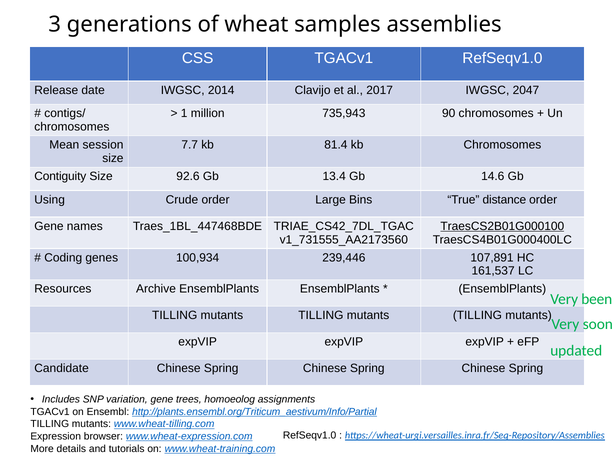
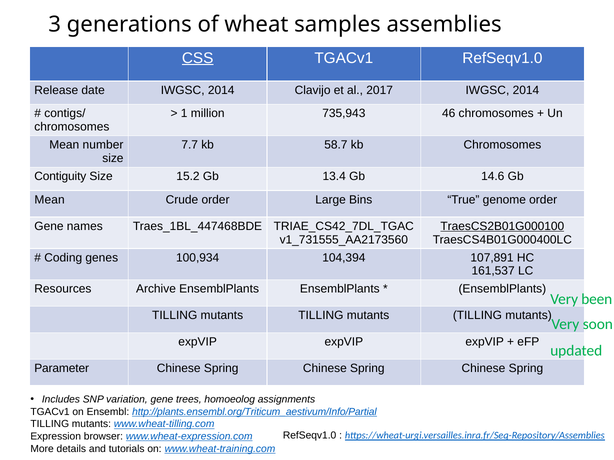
CSS underline: none -> present (198, 58)
2017 IWGSC 2047: 2047 -> 2014 (526, 90)
90: 90 -> 46 (449, 114)
session: session -> number (103, 145)
81.4: 81.4 -> 58.7 (336, 145)
92.6: 92.6 -> 15.2 (188, 177)
Using: Using -> Mean (50, 200)
distance: distance -> genome (504, 200)
239,446: 239,446 -> 104,394 (344, 258)
Candidate: Candidate -> Parameter (62, 369)
